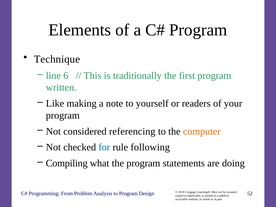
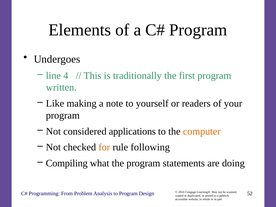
Technique: Technique -> Undergoes (57, 59)
6: 6 -> 4 (66, 76)
referencing: referencing -> applications (132, 131)
for colour: blue -> orange (104, 147)
